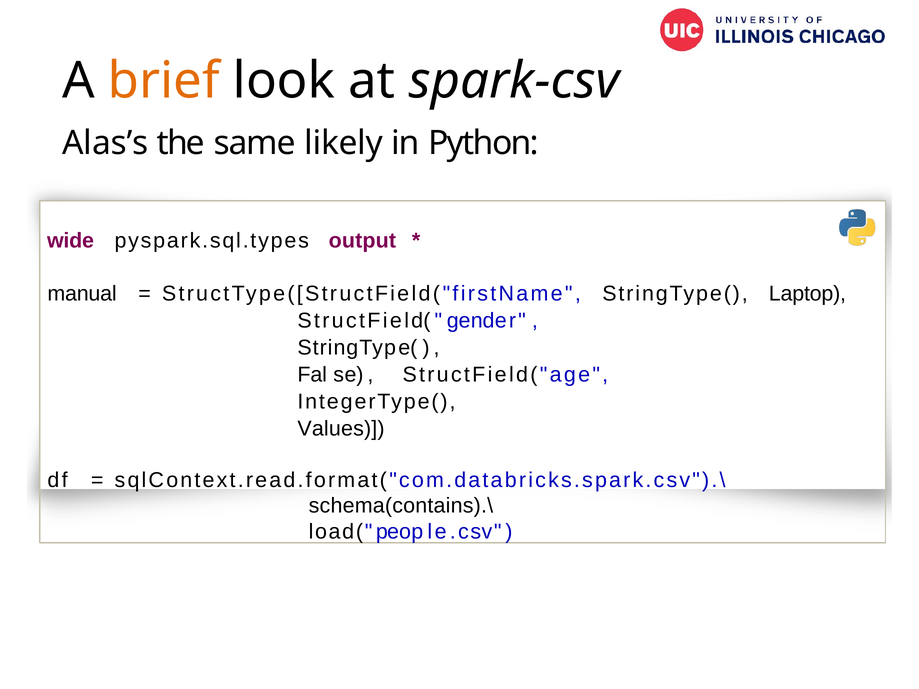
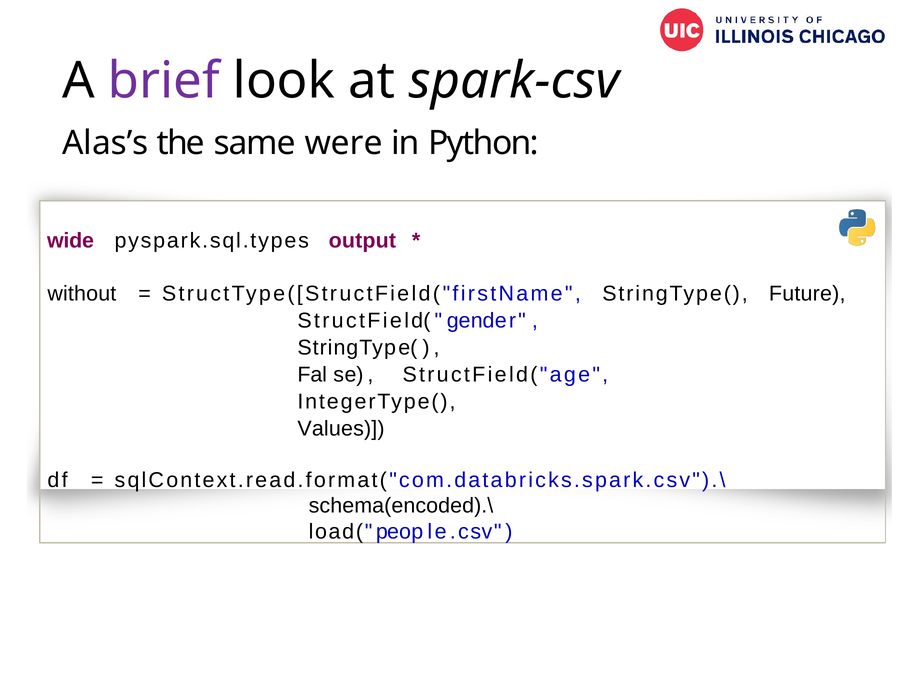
brief colour: orange -> purple (164, 81)
likely: likely -> were (344, 143)
manual: manual -> without (82, 294)
Laptop: Laptop -> Future (807, 294)
schema(contains).\: schema(contains).\ -> schema(encoded).\ (401, 506)
